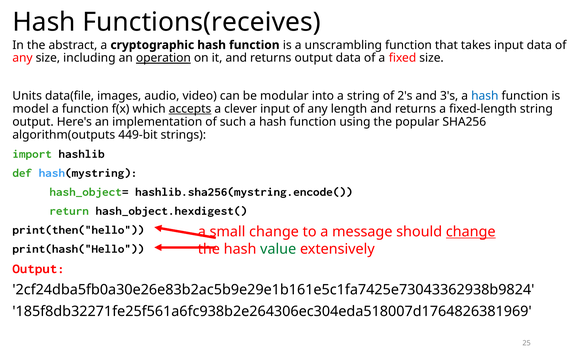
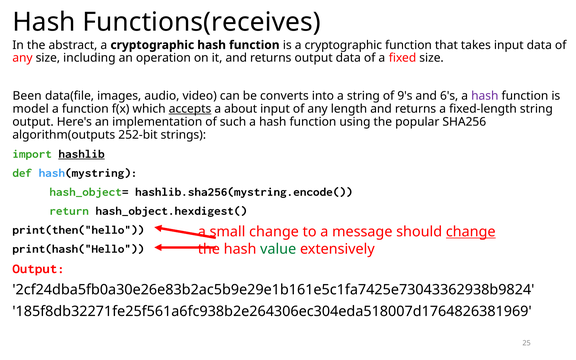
is a unscrambling: unscrambling -> cryptographic (343, 45)
operation underline: present -> none (163, 58)
Units: Units -> Been (27, 96)
modular: modular -> converts (284, 96)
2's: 2's -> 9's (405, 96)
3's: 3's -> 6's (449, 96)
hash colour: blue -> purple (485, 96)
clever: clever -> about (241, 109)
449-bit: 449-bit -> 252-bit (138, 135)
hashlib underline: none -> present (82, 154)
